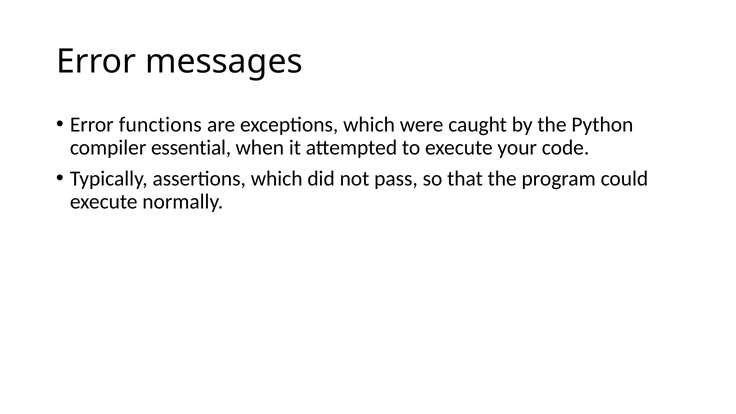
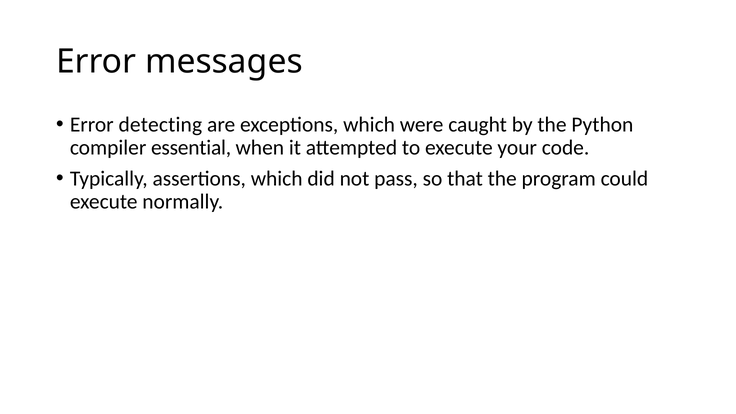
functions: functions -> detecting (160, 124)
